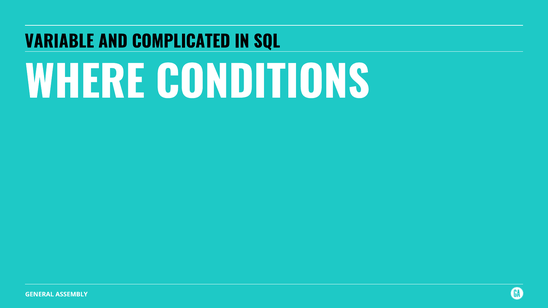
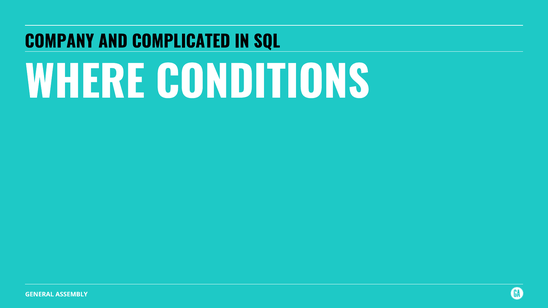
VARIABLE: VARIABLE -> COMPANY (59, 42)
